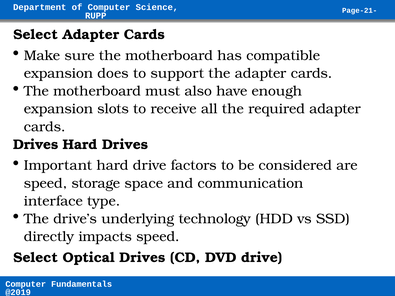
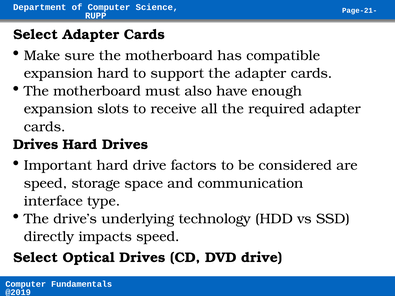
expansion does: does -> hard (113, 73)
